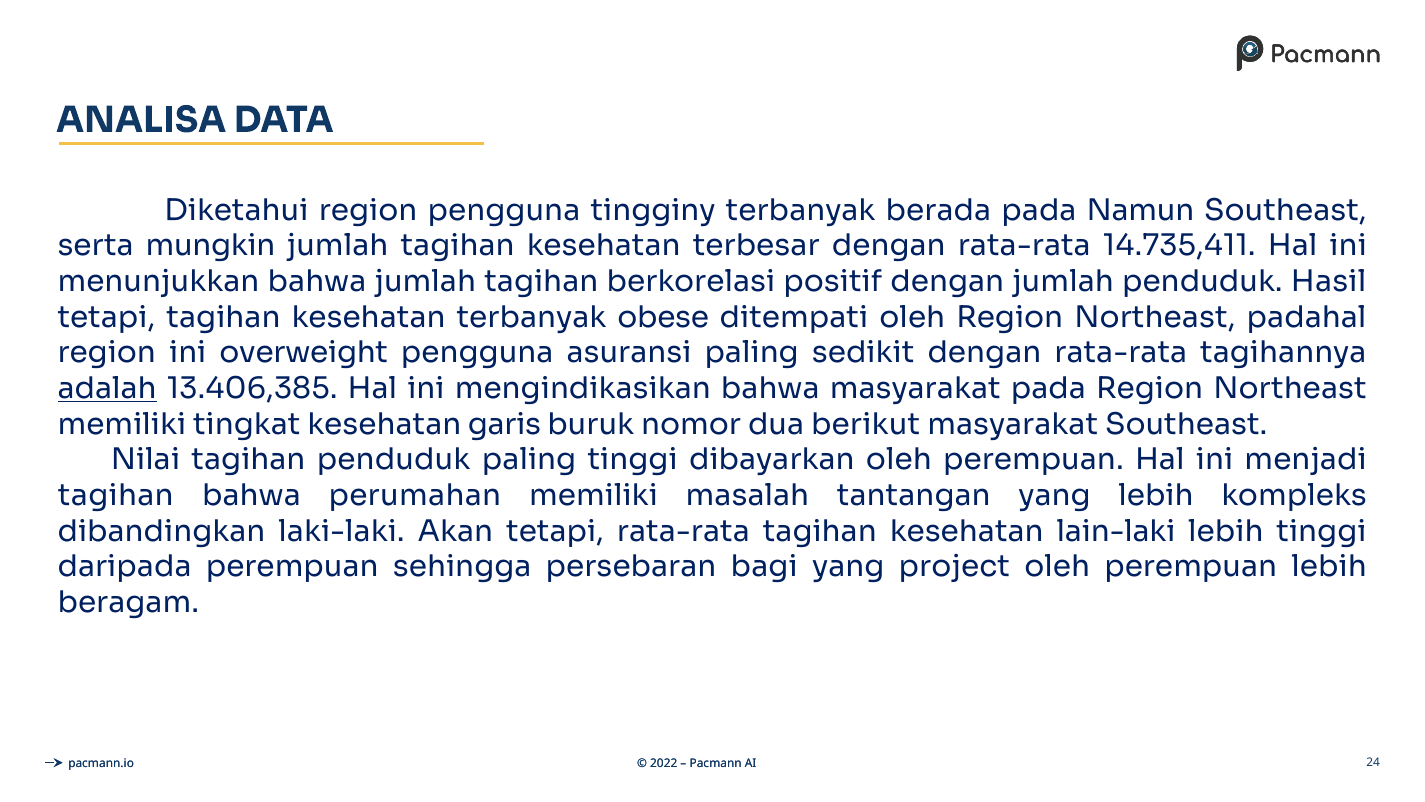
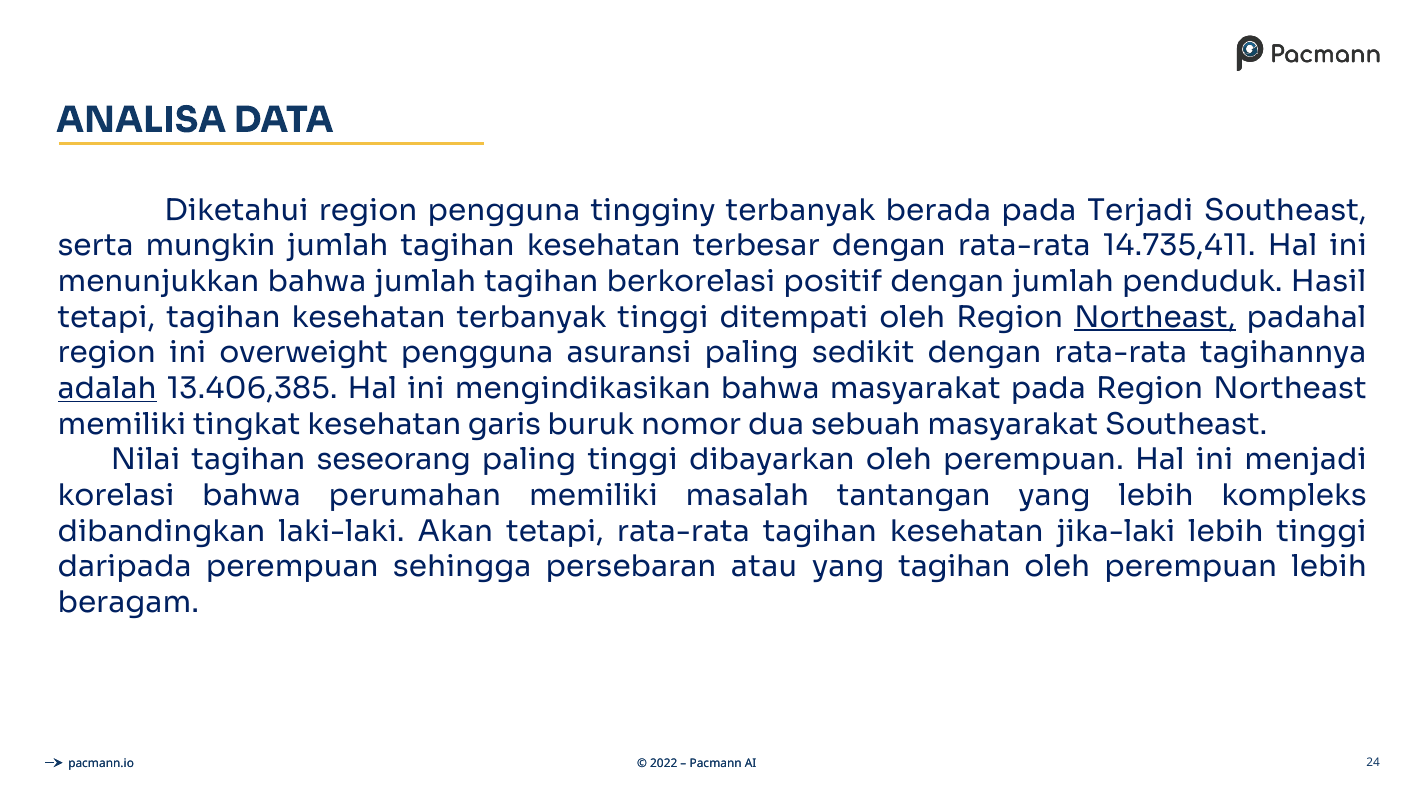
Namun: Namun -> Terjadi (1140, 210)
terbanyak obese: obese -> tinggi (663, 317)
Northeast underline: none -> present (1155, 317)
berikut: berikut -> sebuah (866, 424)
tagihan penduduk: penduduk -> seseorang (394, 460)
tagihan: tagihan -> korelasi (116, 495)
lain-laki: lain-laki -> jika-laki (1116, 531)
bagi: bagi -> atau (764, 567)
yang project: project -> tagihan (955, 567)
